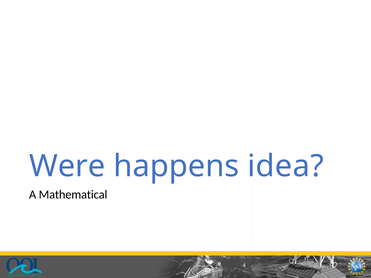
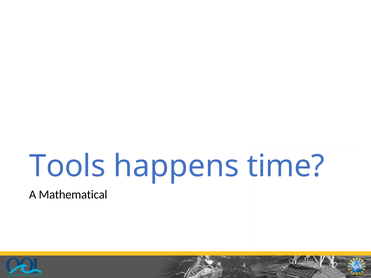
Were: Were -> Tools (67, 166)
idea: idea -> time (286, 166)
